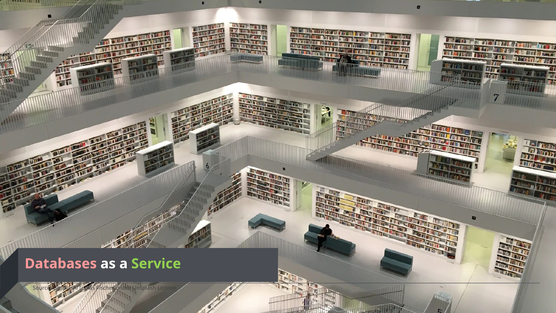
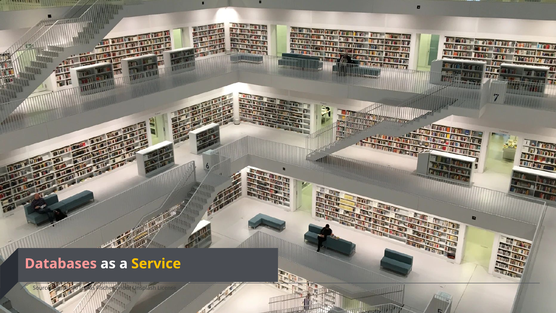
Service colour: light green -> yellow (156, 263)
